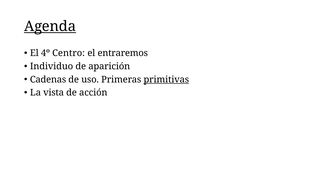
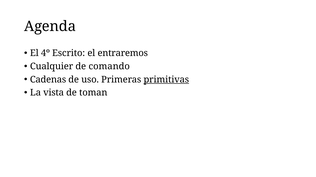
Agenda underline: present -> none (50, 27)
Centro: Centro -> Escrito (69, 53)
Individuo: Individuo -> Cualquier (52, 67)
aparición: aparición -> comando (109, 67)
acción: acción -> toman (93, 93)
